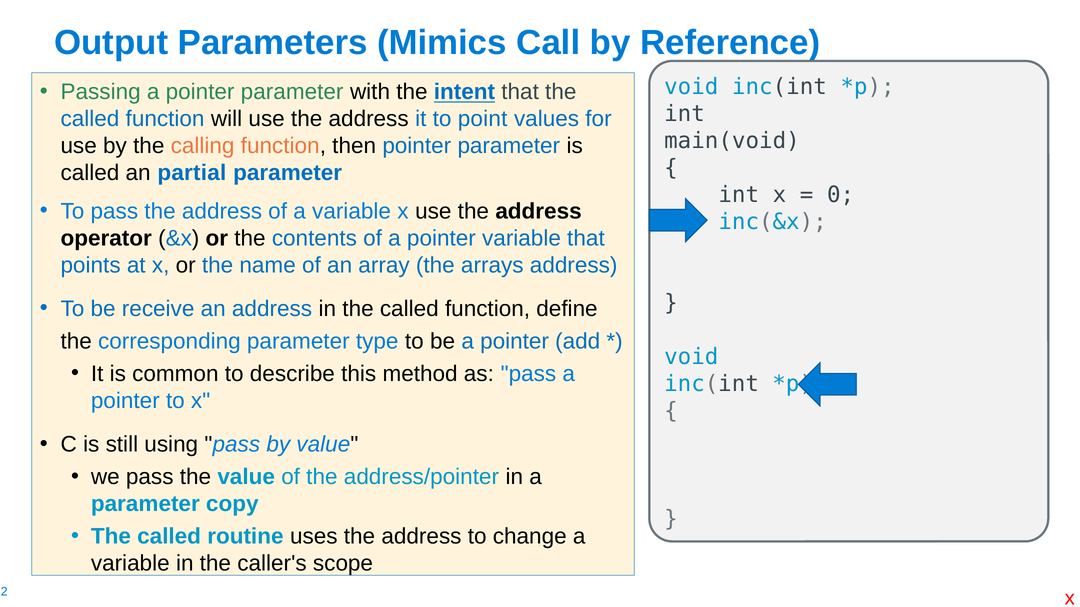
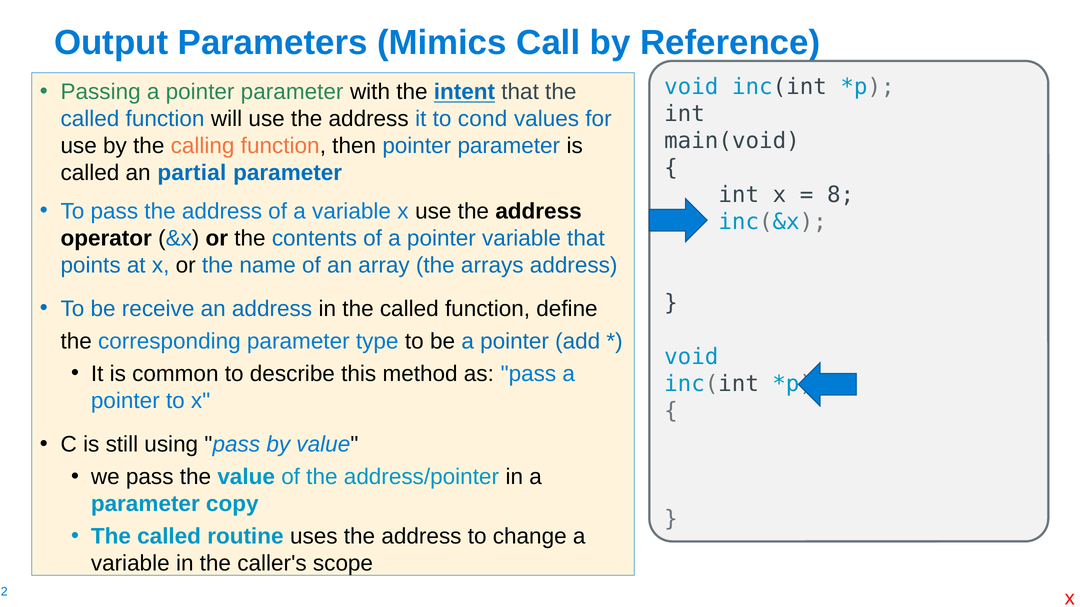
point: point -> cond (483, 119)
0: 0 -> 8 (841, 195)
